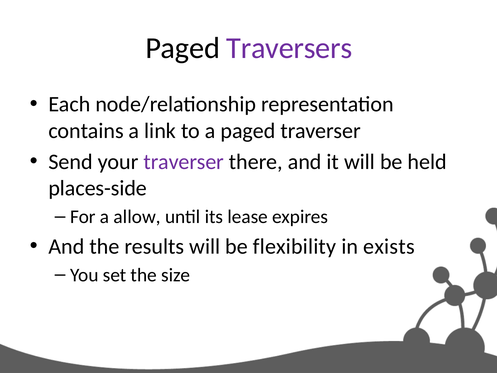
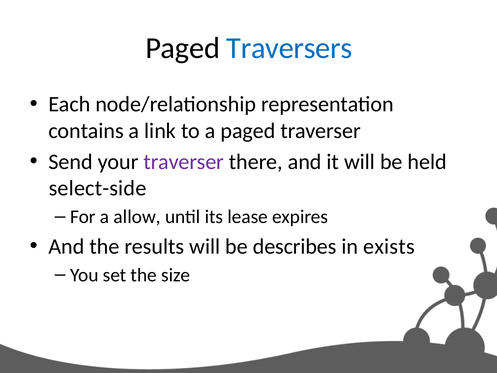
Traversers colour: purple -> blue (289, 48)
places-side: places-side -> select-side (98, 188)
flexibility: flexibility -> describes (295, 246)
